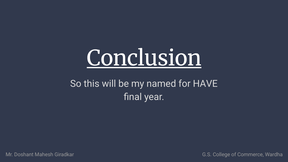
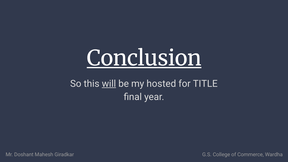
will underline: none -> present (109, 84)
named: named -> hosted (161, 84)
HAVE: HAVE -> TITLE (205, 84)
